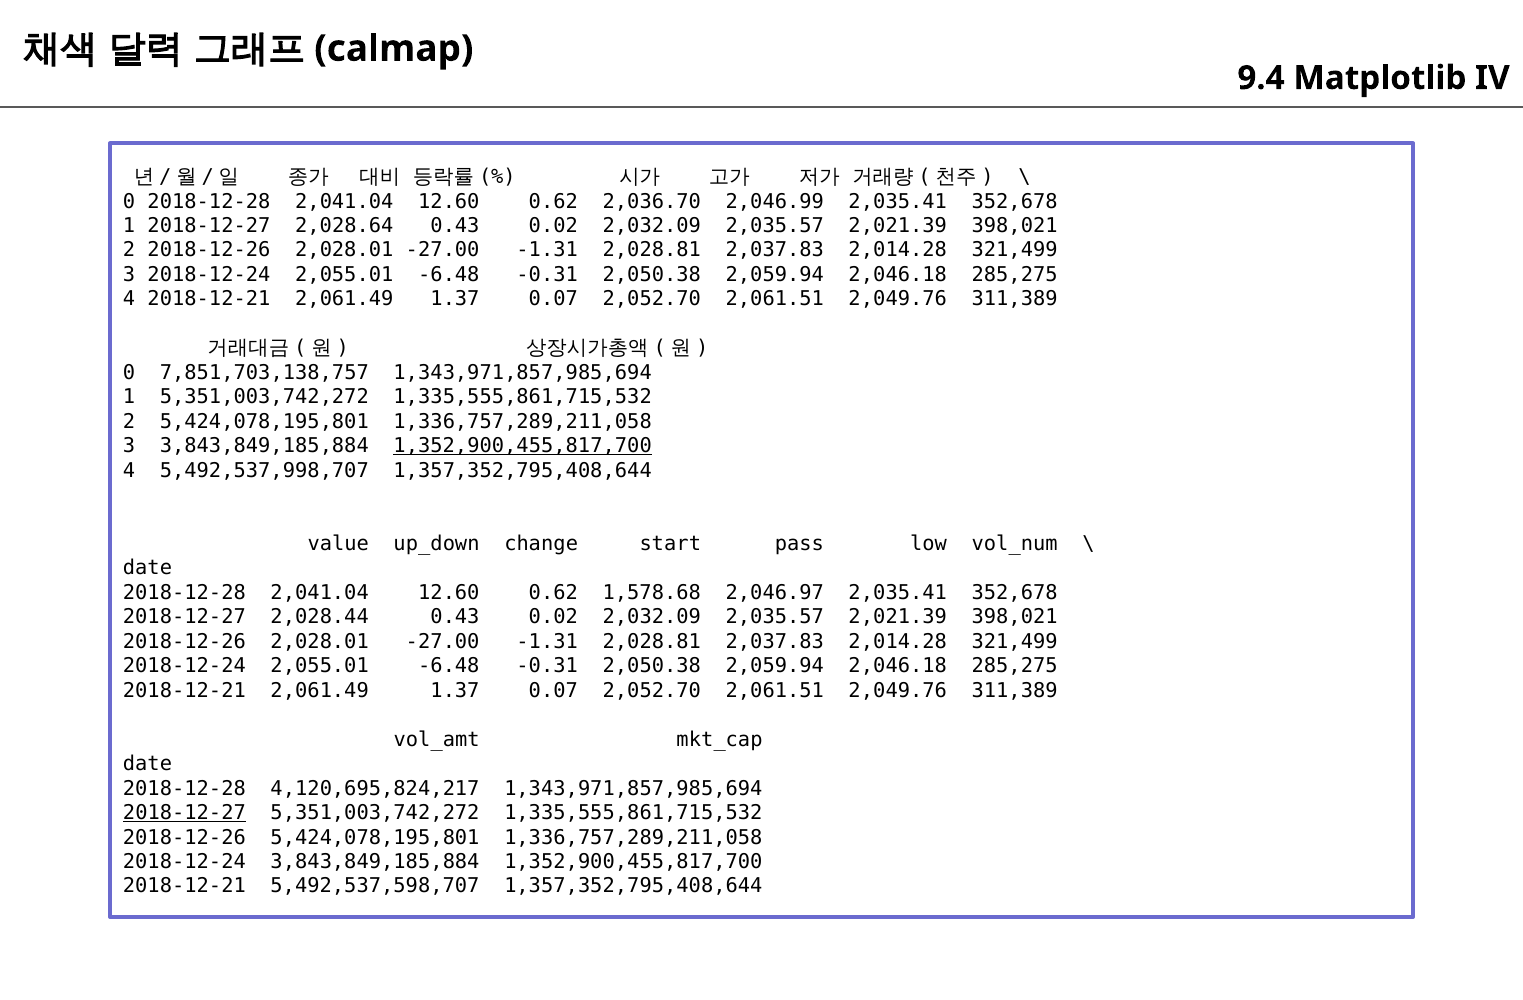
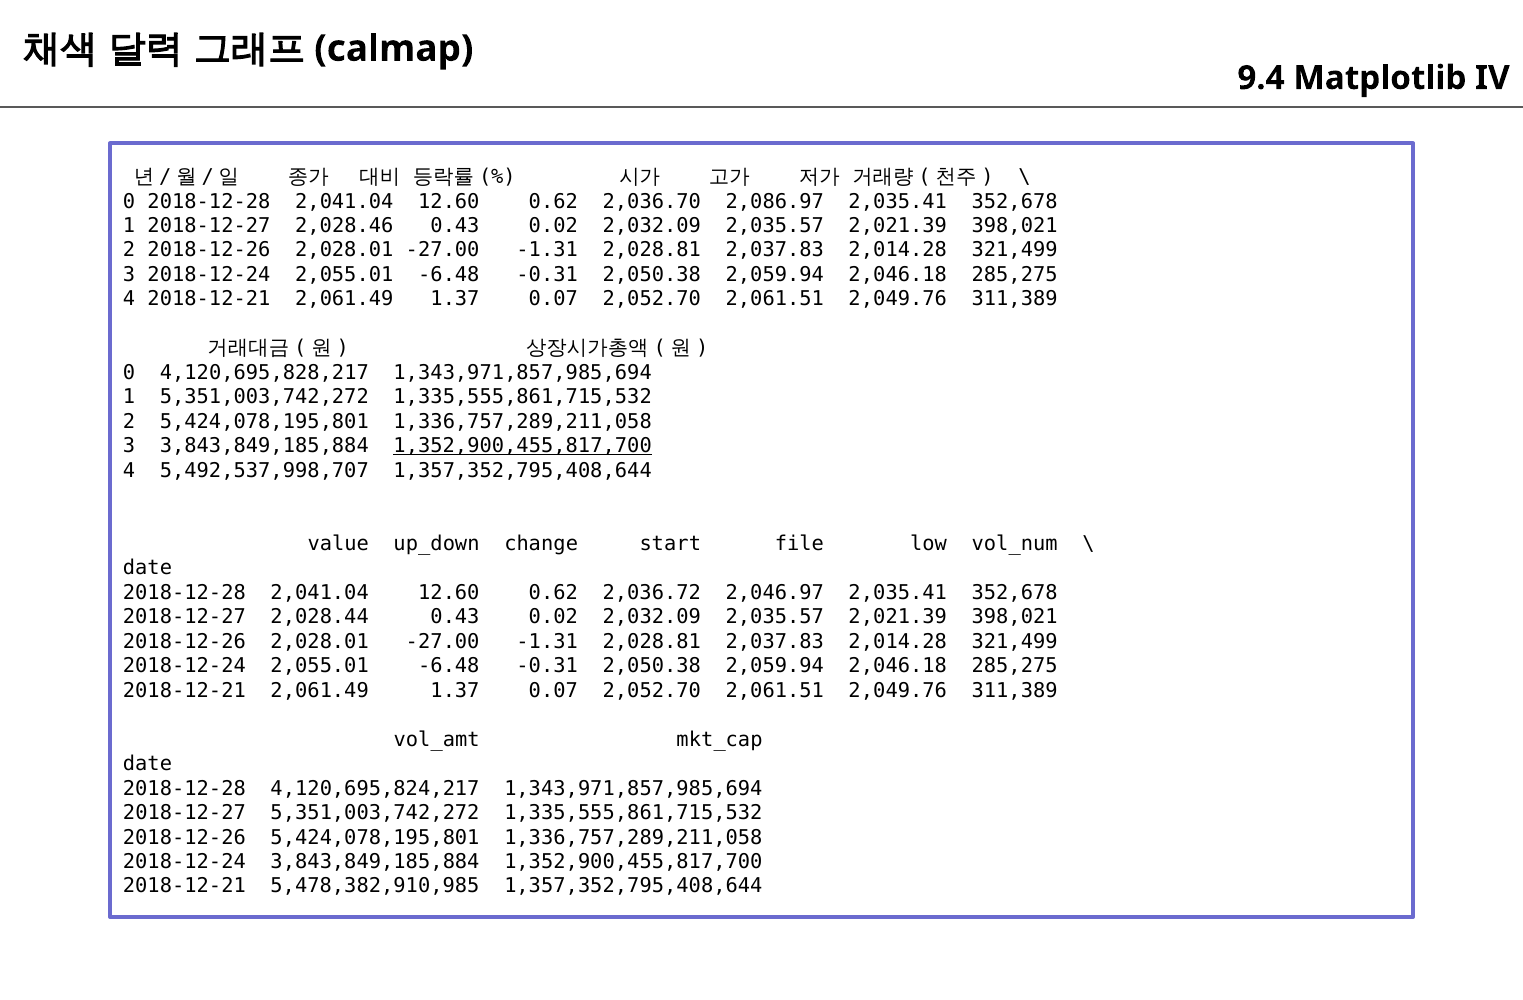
2,046.99: 2,046.99 -> 2,086.97 (775, 201)
2,028.64: 2,028.64 -> 2,028.46 (344, 226)
7,851,703,138,757: 7,851,703,138,757 -> 4,120,695,828,217 (264, 373)
pass: pass -> file (799, 544)
1,578.68: 1,578.68 -> 2,036.72 (652, 593)
2018-12-27 underline: present -> none (184, 813)
5,492,537,598,707: 5,492,537,598,707 -> 5,478,382,910,985 (375, 887)
